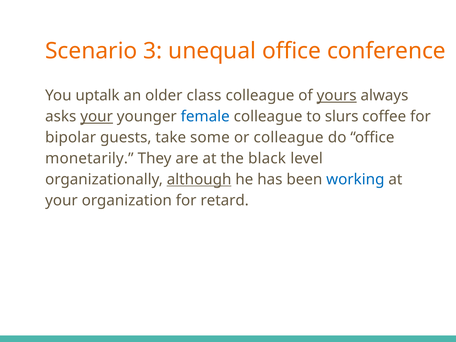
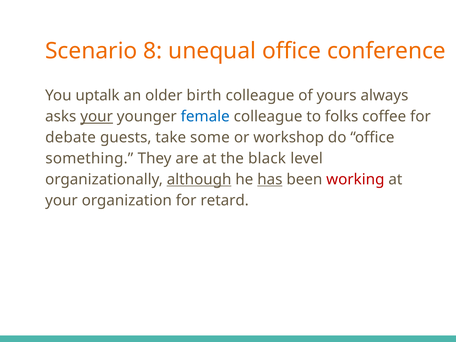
3: 3 -> 8 (153, 51)
class: class -> birth (204, 96)
yours underline: present -> none (337, 96)
slurs: slurs -> folks (342, 117)
bipolar: bipolar -> debate (71, 138)
or colleague: colleague -> workshop (289, 138)
monetarily: monetarily -> something (89, 159)
has underline: none -> present (270, 180)
working colour: blue -> red (355, 180)
